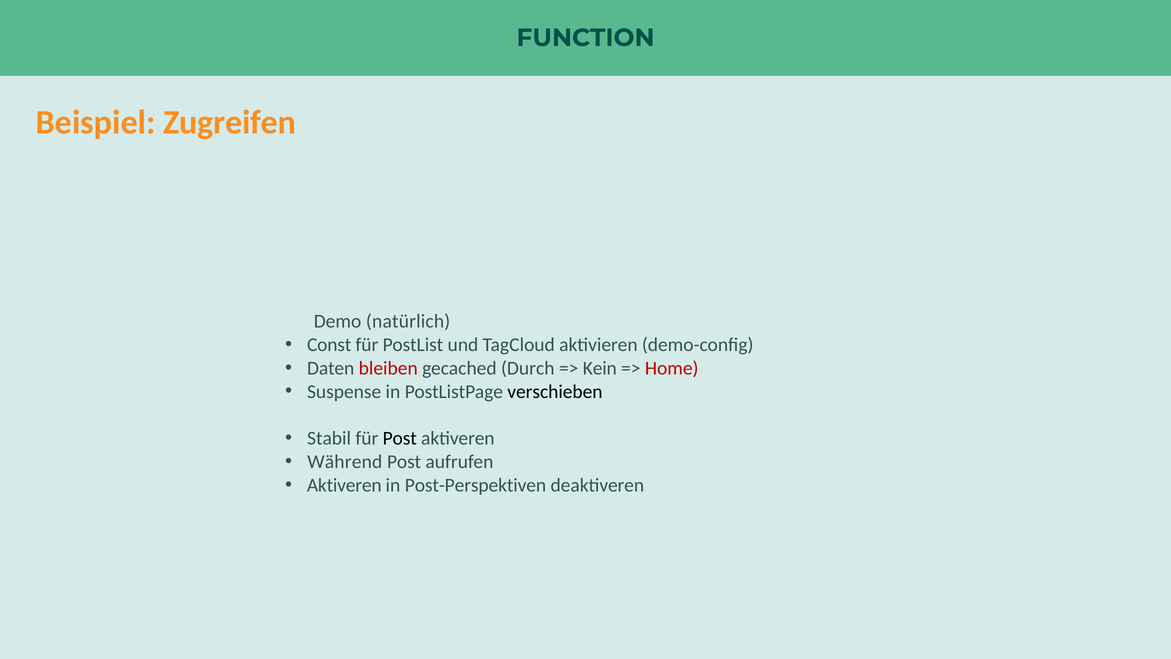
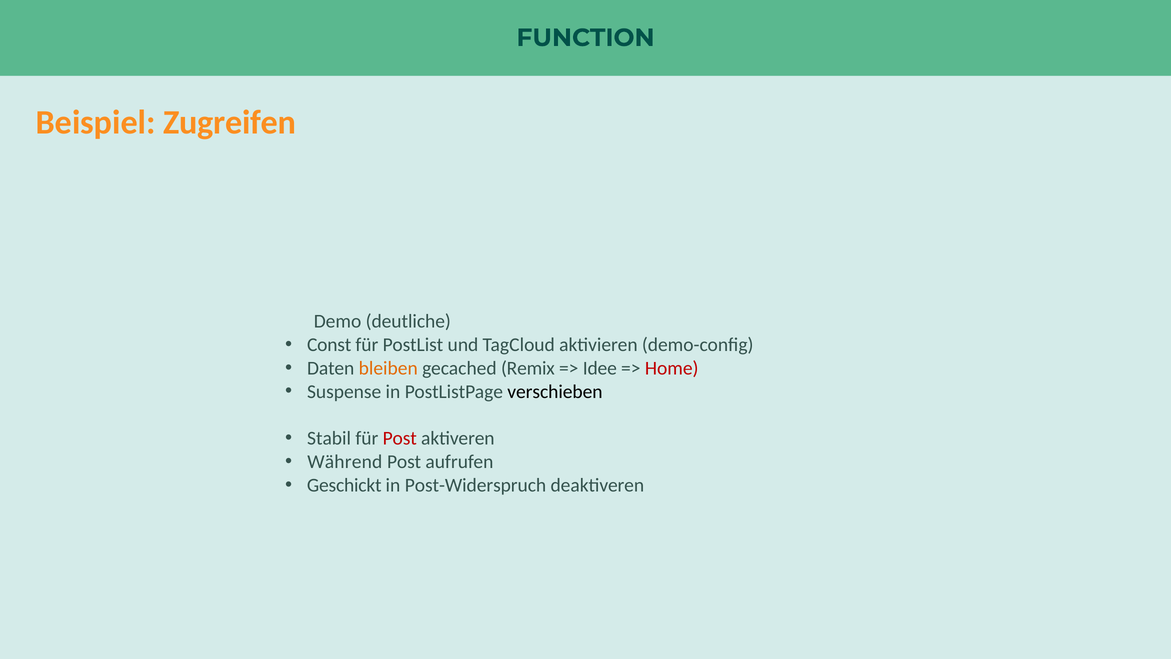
natürlich: natürlich -> deutliche (408, 321)
bleiben colour: red -> orange (388, 368)
Durch: Durch -> Remix (528, 368)
Kein: Kein -> Idee (600, 368)
Post colour: black -> red (400, 438)
Aktiveren: Aktiveren -> Geschickt (344, 485)
Post-Perspektiven: Post-Perspektiven -> Post-Widerspruch (476, 485)
